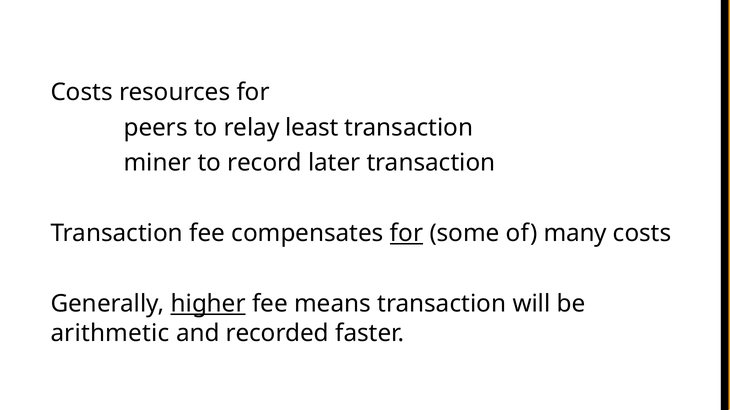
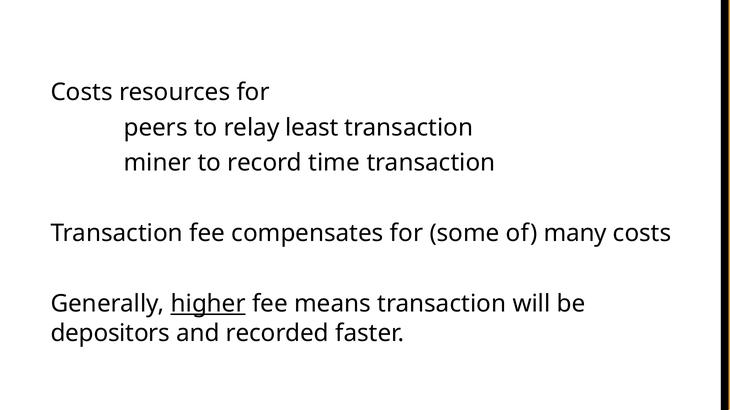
later: later -> time (334, 163)
for underline: present -> none (407, 234)
arithmetic: arithmetic -> depositors (110, 334)
